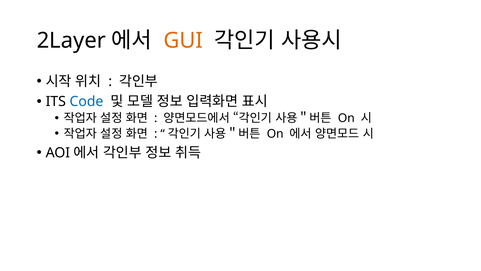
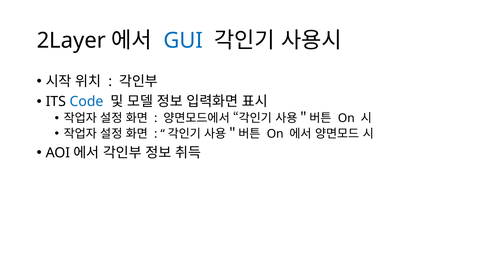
GUI colour: orange -> blue (183, 40)
